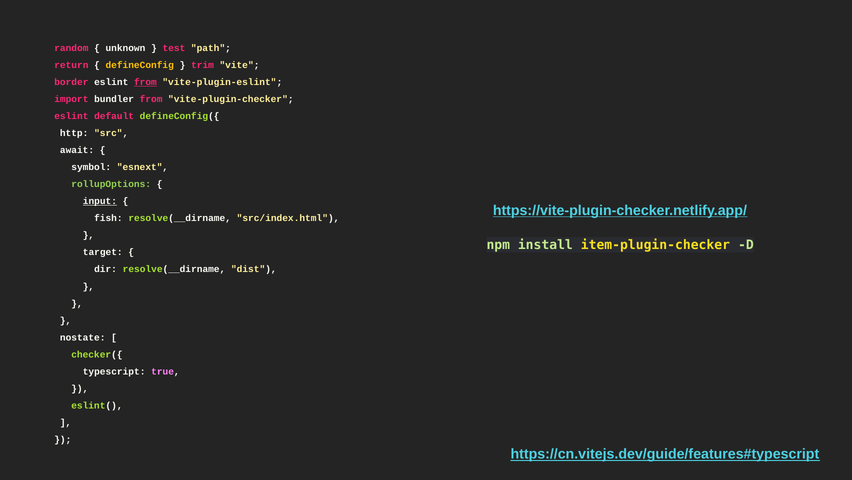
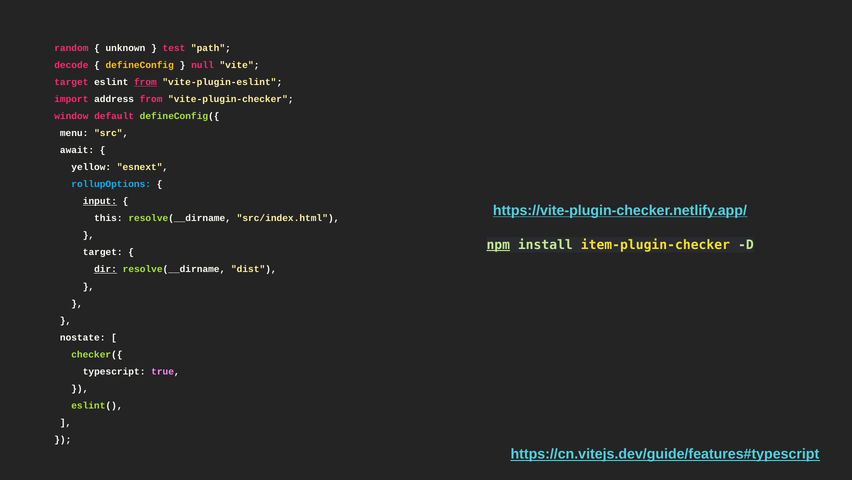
return: return -> decode (71, 65)
trim: trim -> null (203, 65)
border: border -> target (71, 82)
bundler: bundler -> address (114, 99)
eslint: eslint -> window (71, 116)
http: http -> menu (74, 133)
symbol: symbol -> yellow (91, 167)
rollupOptions colour: light green -> light blue (111, 184)
fish: fish -> this (108, 218)
npm underline: none -> present (498, 245)
dir underline: none -> present (106, 269)
